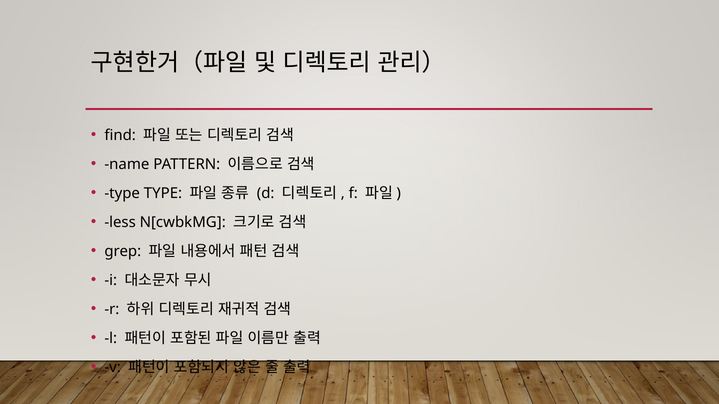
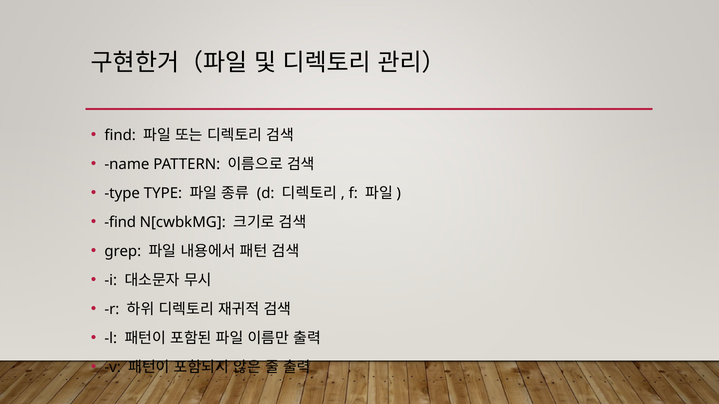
less: less -> find (120, 222)
